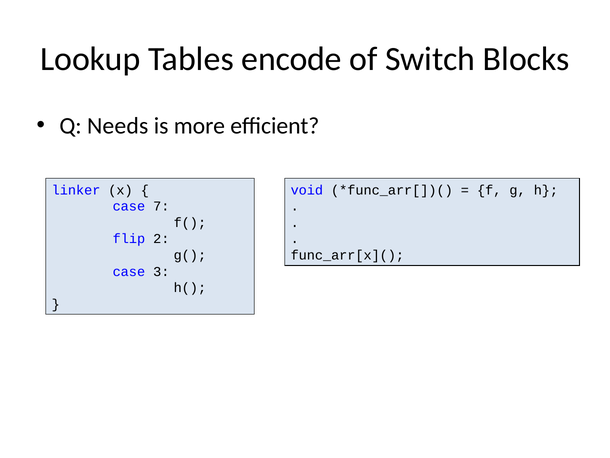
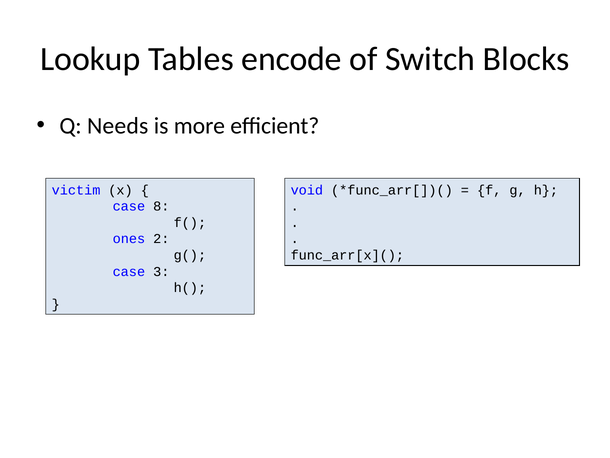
linker: linker -> victim (76, 190)
7: 7 -> 8 (161, 206)
flip: flip -> ones (129, 239)
